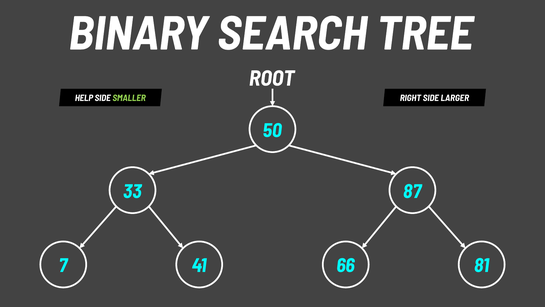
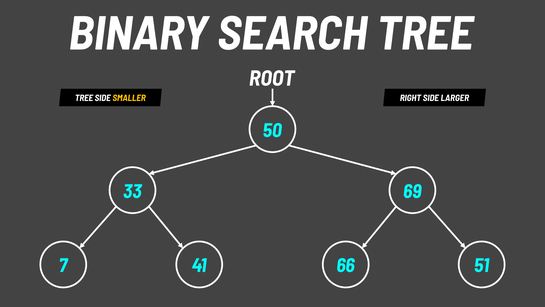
HELP: HELP -> TREE (84, 98)
SMALLER colour: light green -> yellow (129, 98)
87: 87 -> 69 (412, 191)
81: 81 -> 51 (482, 265)
